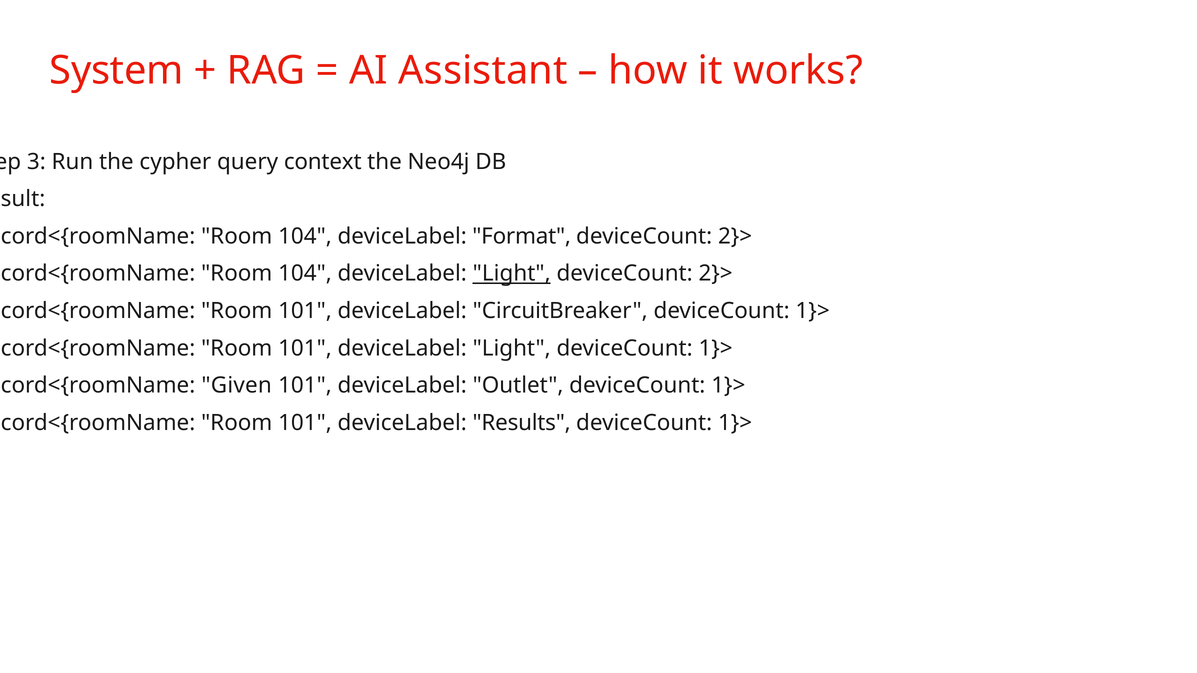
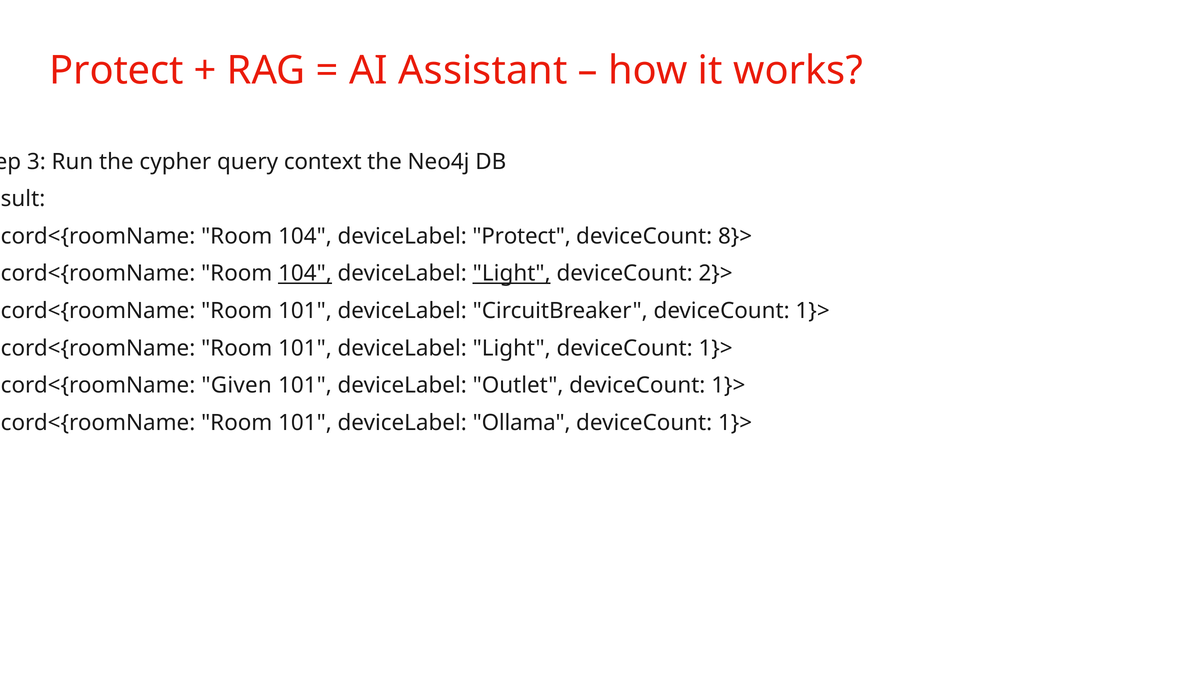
System: System -> Protect (116, 71)
deviceLabel Format: Format -> Protect (522, 236)
2}>: 2}> -> 8}> (735, 236)
104 underline: none -> present (305, 274)
Results: Results -> Ollama (522, 423)
